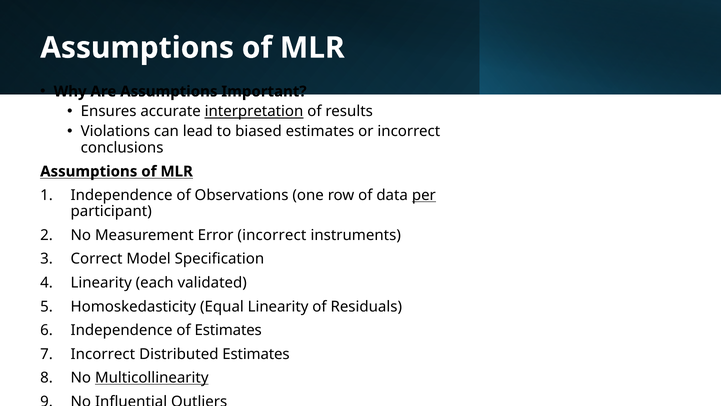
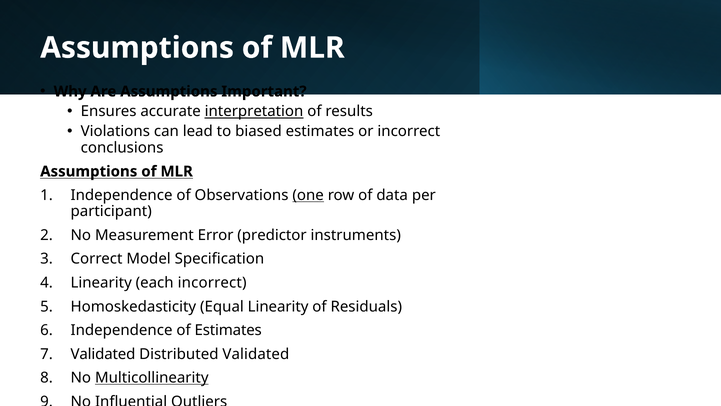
one underline: none -> present (308, 195)
per underline: present -> none (424, 195)
Error incorrect: incorrect -> predictor (272, 235)
each validated: validated -> incorrect (212, 282)
Incorrect: Incorrect -> Validated (103, 354)
Distributed Estimates: Estimates -> Validated (256, 354)
